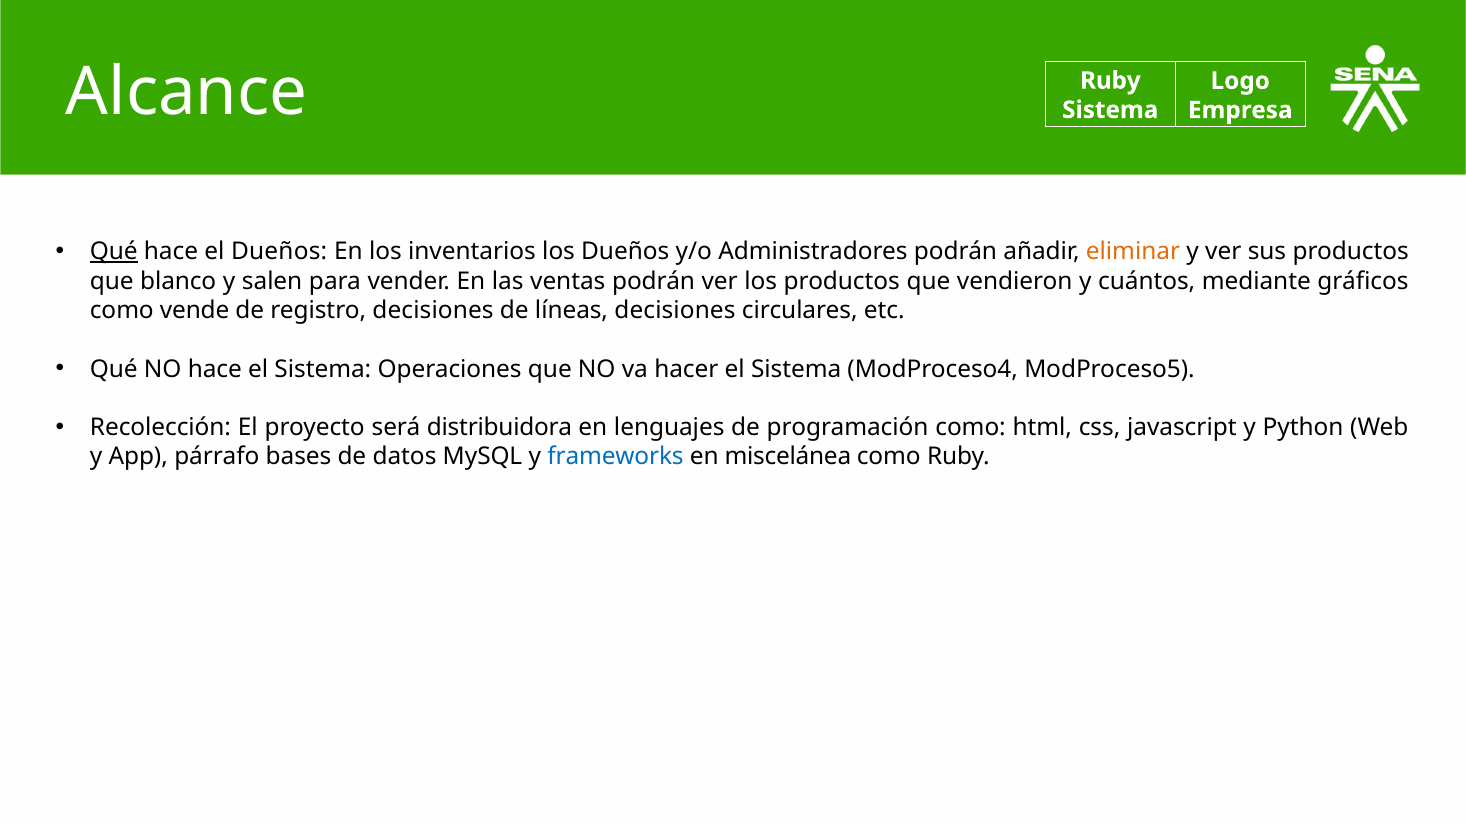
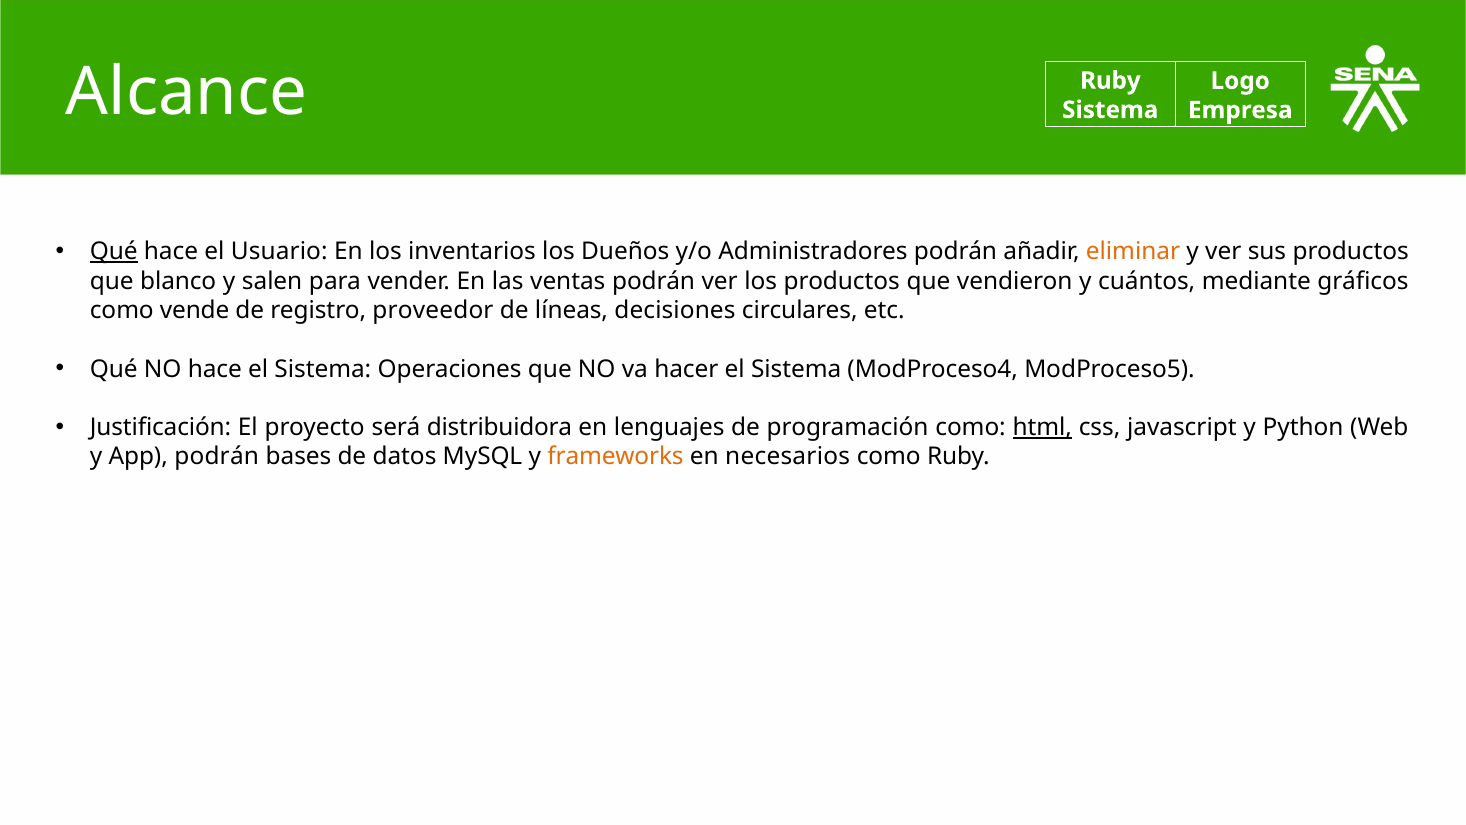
el Dueños: Dueños -> Usuario (279, 252)
registro decisiones: decisiones -> proveedor (433, 310)
Recolección: Recolección -> Justificación (161, 427)
html underline: none -> present (1042, 427)
App párrafo: párrafo -> podrán (217, 457)
frameworks colour: blue -> orange (615, 457)
miscelánea: miscelánea -> necesarios (788, 457)
